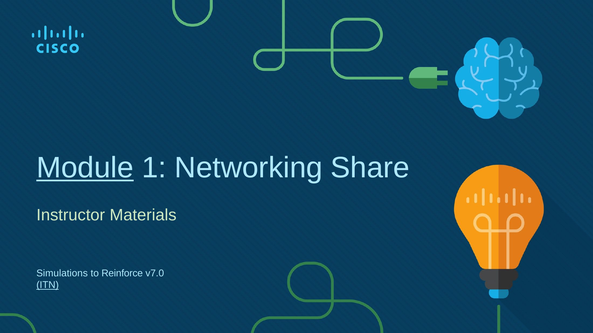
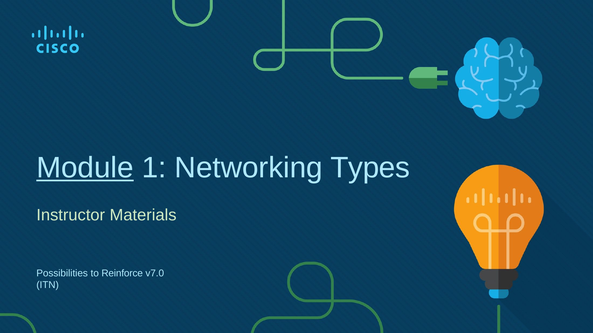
Share: Share -> Types (370, 168)
Simulations: Simulations -> Possibilities (62, 274)
ITN underline: present -> none (48, 285)
